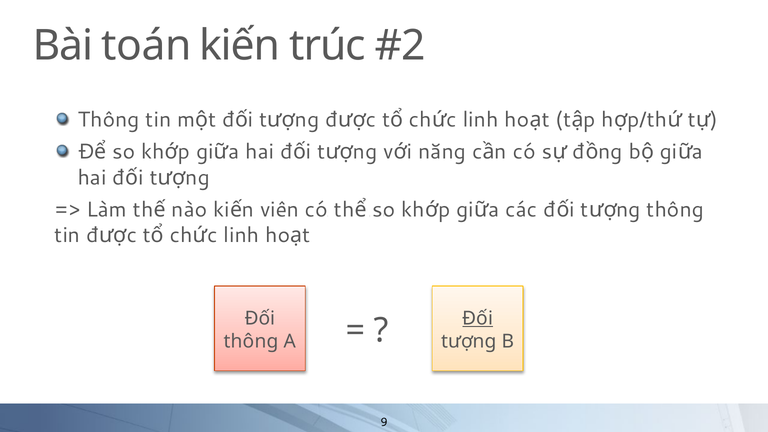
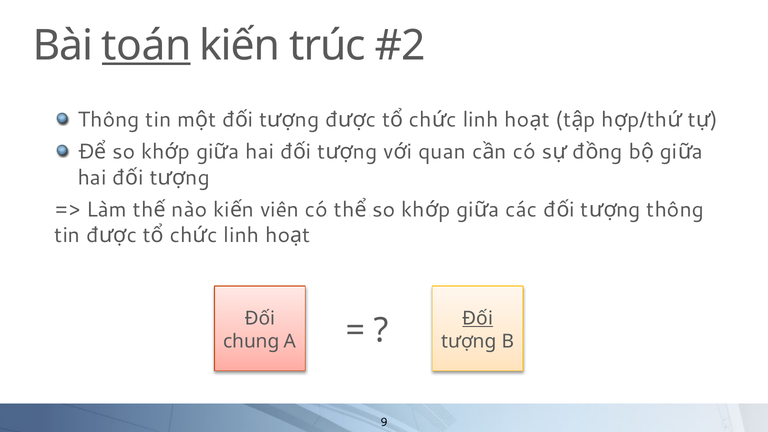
toán underline: none -> present (146, 45)
năng: năng -> quan (442, 152)
thông: thông -> chung (251, 341)
